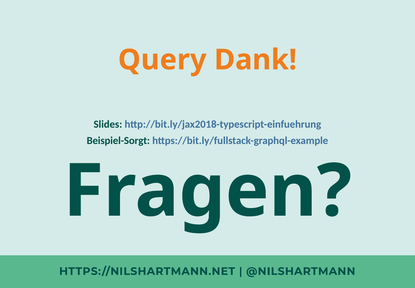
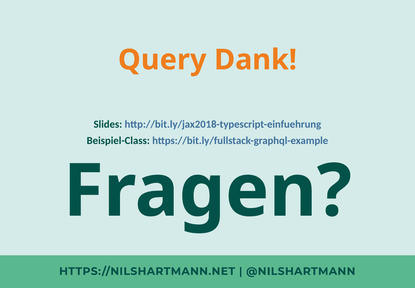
Beispiel-Sorgt: Beispiel-Sorgt -> Beispiel-Class (118, 140)
